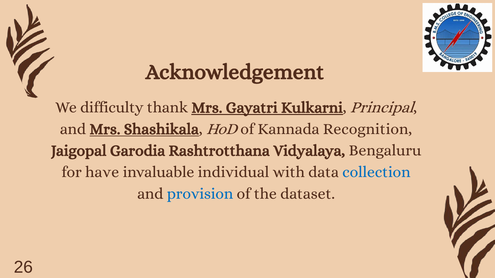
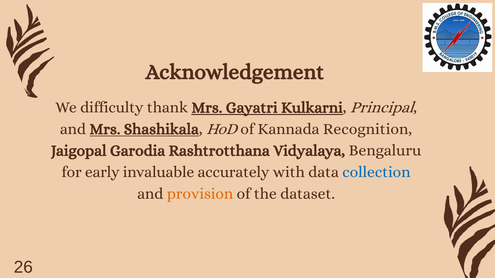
have: have -> early (102, 172)
individual: individual -> accurately (234, 172)
provision colour: blue -> orange (200, 194)
